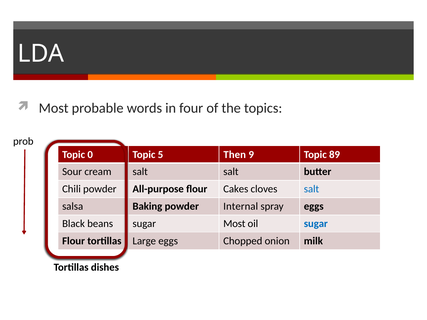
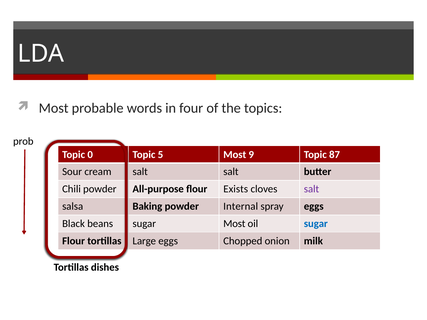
5 Then: Then -> Most (235, 155)
89: 89 -> 87 (335, 155)
Cakes: Cakes -> Exists (236, 189)
salt colour: blue -> purple (312, 189)
